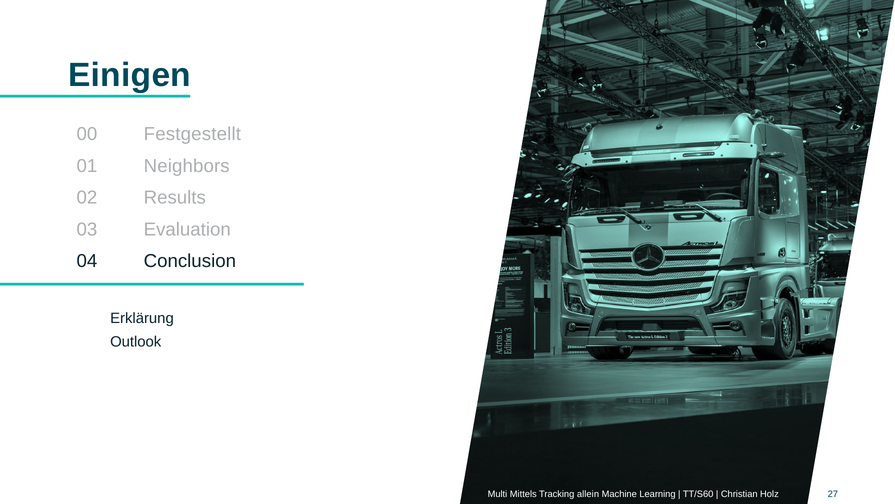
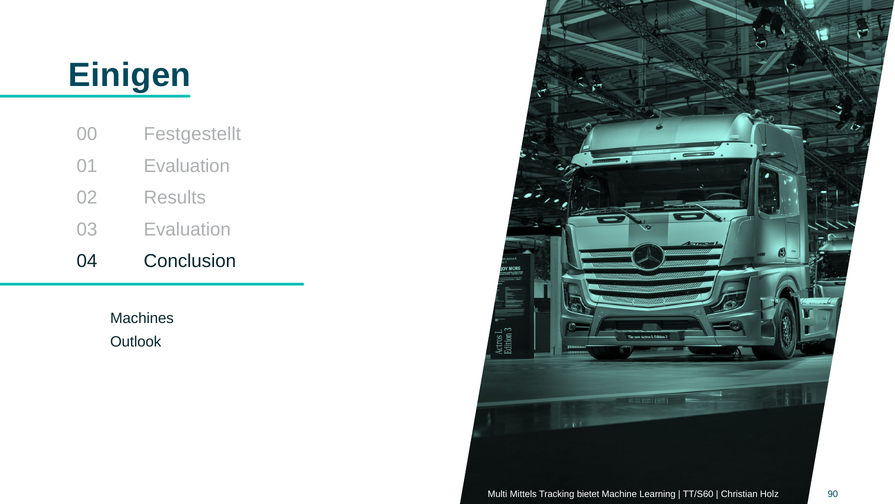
01 Neighbors: Neighbors -> Evaluation (187, 166)
Erklärung: Erklärung -> Machines (142, 318)
allein: allein -> bietet (588, 494)
27: 27 -> 90 (833, 494)
